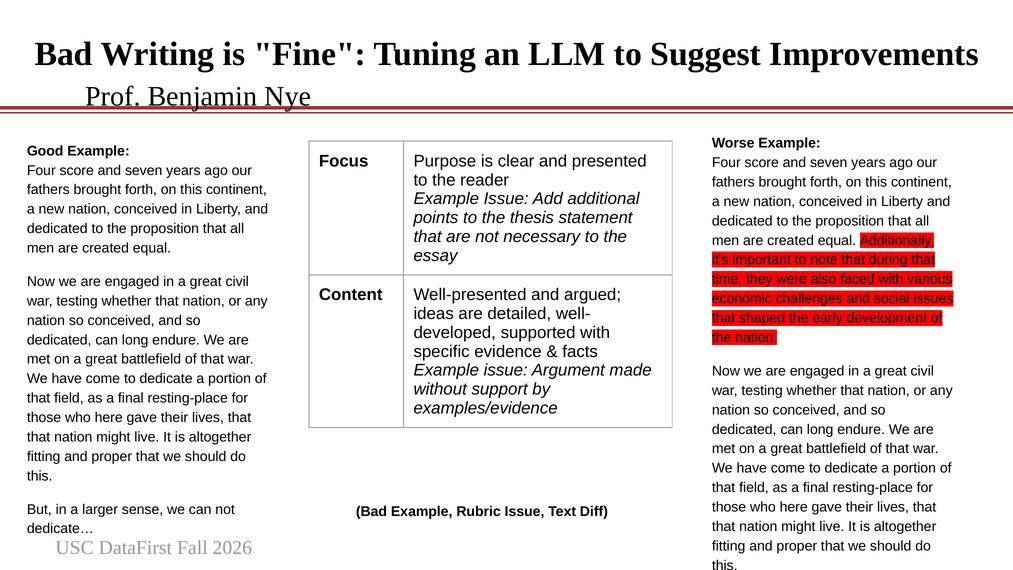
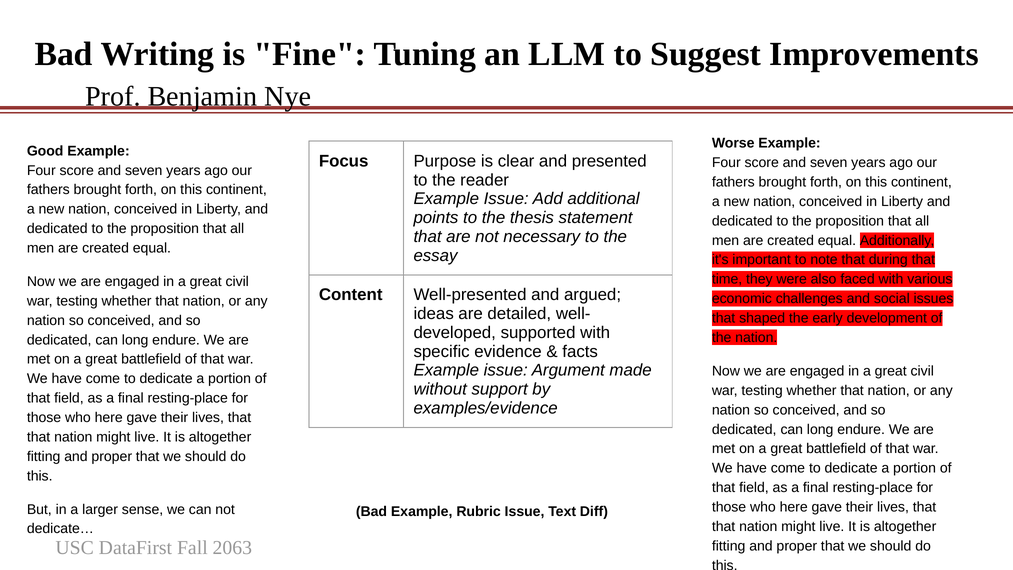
2026: 2026 -> 2063 (232, 547)
